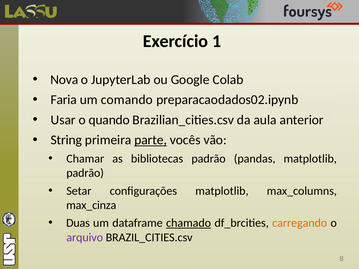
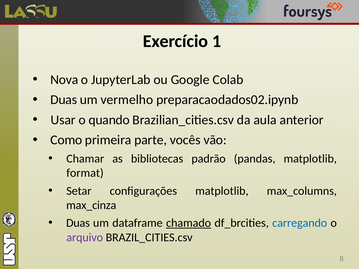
Faria: Faria -> Duas (64, 100)
comando: comando -> vermelho (127, 100)
String: String -> Como (66, 140)
parte underline: present -> none (151, 140)
padrão: padrão -> format (85, 173)
carregando colour: orange -> blue (300, 223)
